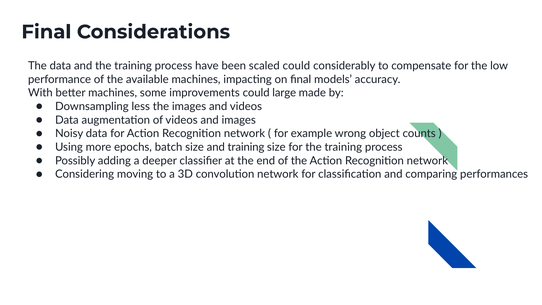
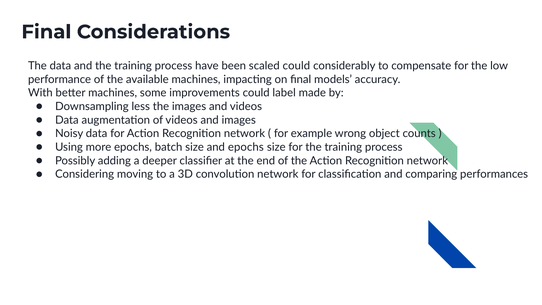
large: large -> label (284, 93)
and training: training -> epochs (246, 147)
